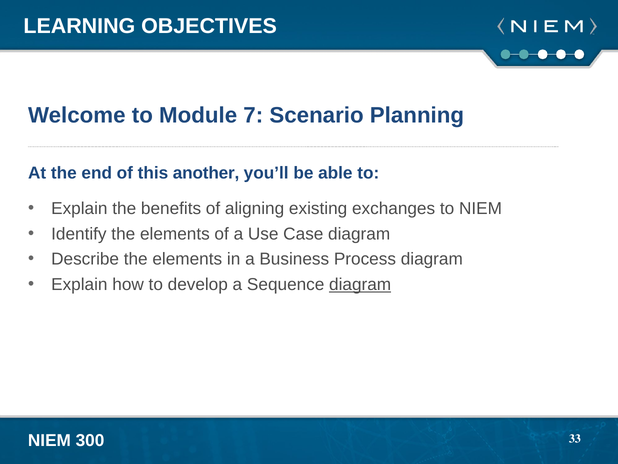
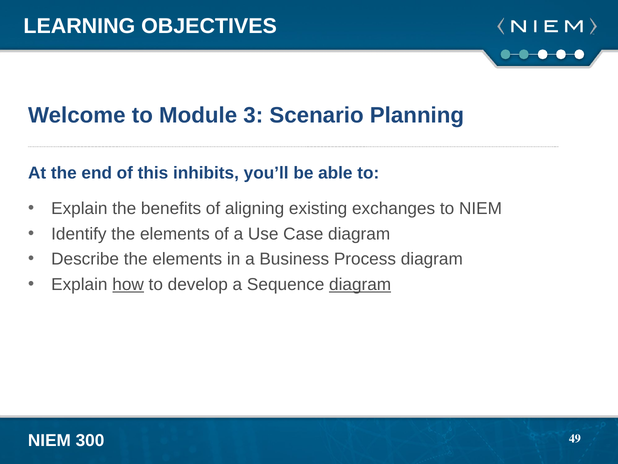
7: 7 -> 3 (253, 115)
another: another -> inhibits (206, 173)
how underline: none -> present (128, 284)
33: 33 -> 49 (575, 438)
